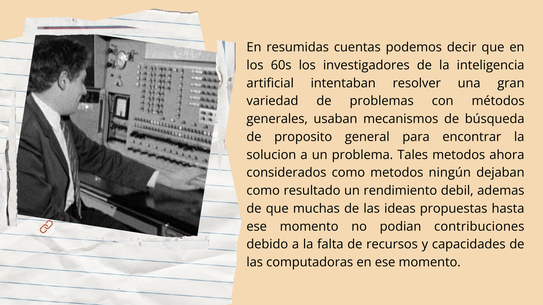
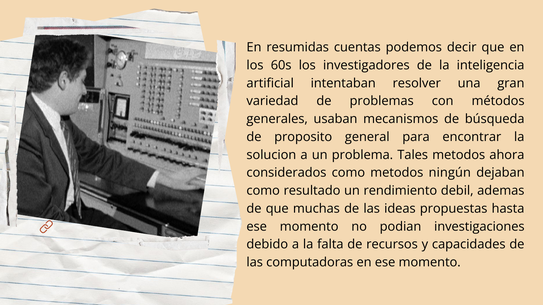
contribuciones: contribuciones -> investigaciones (479, 227)
